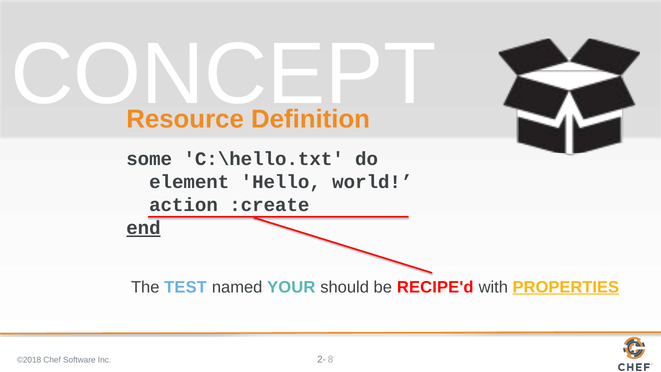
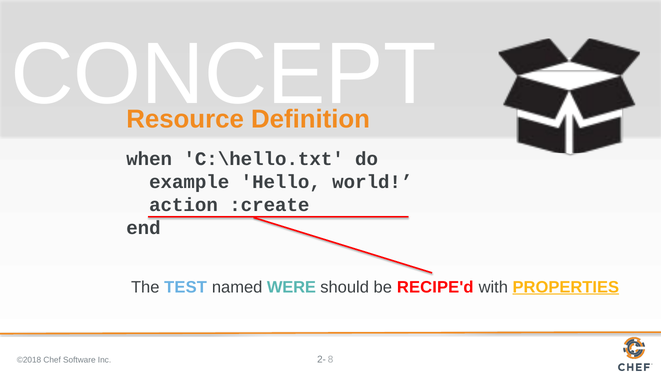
some: some -> when (149, 159)
element: element -> example (189, 182)
end underline: present -> none (143, 228)
YOUR: YOUR -> WERE (291, 287)
